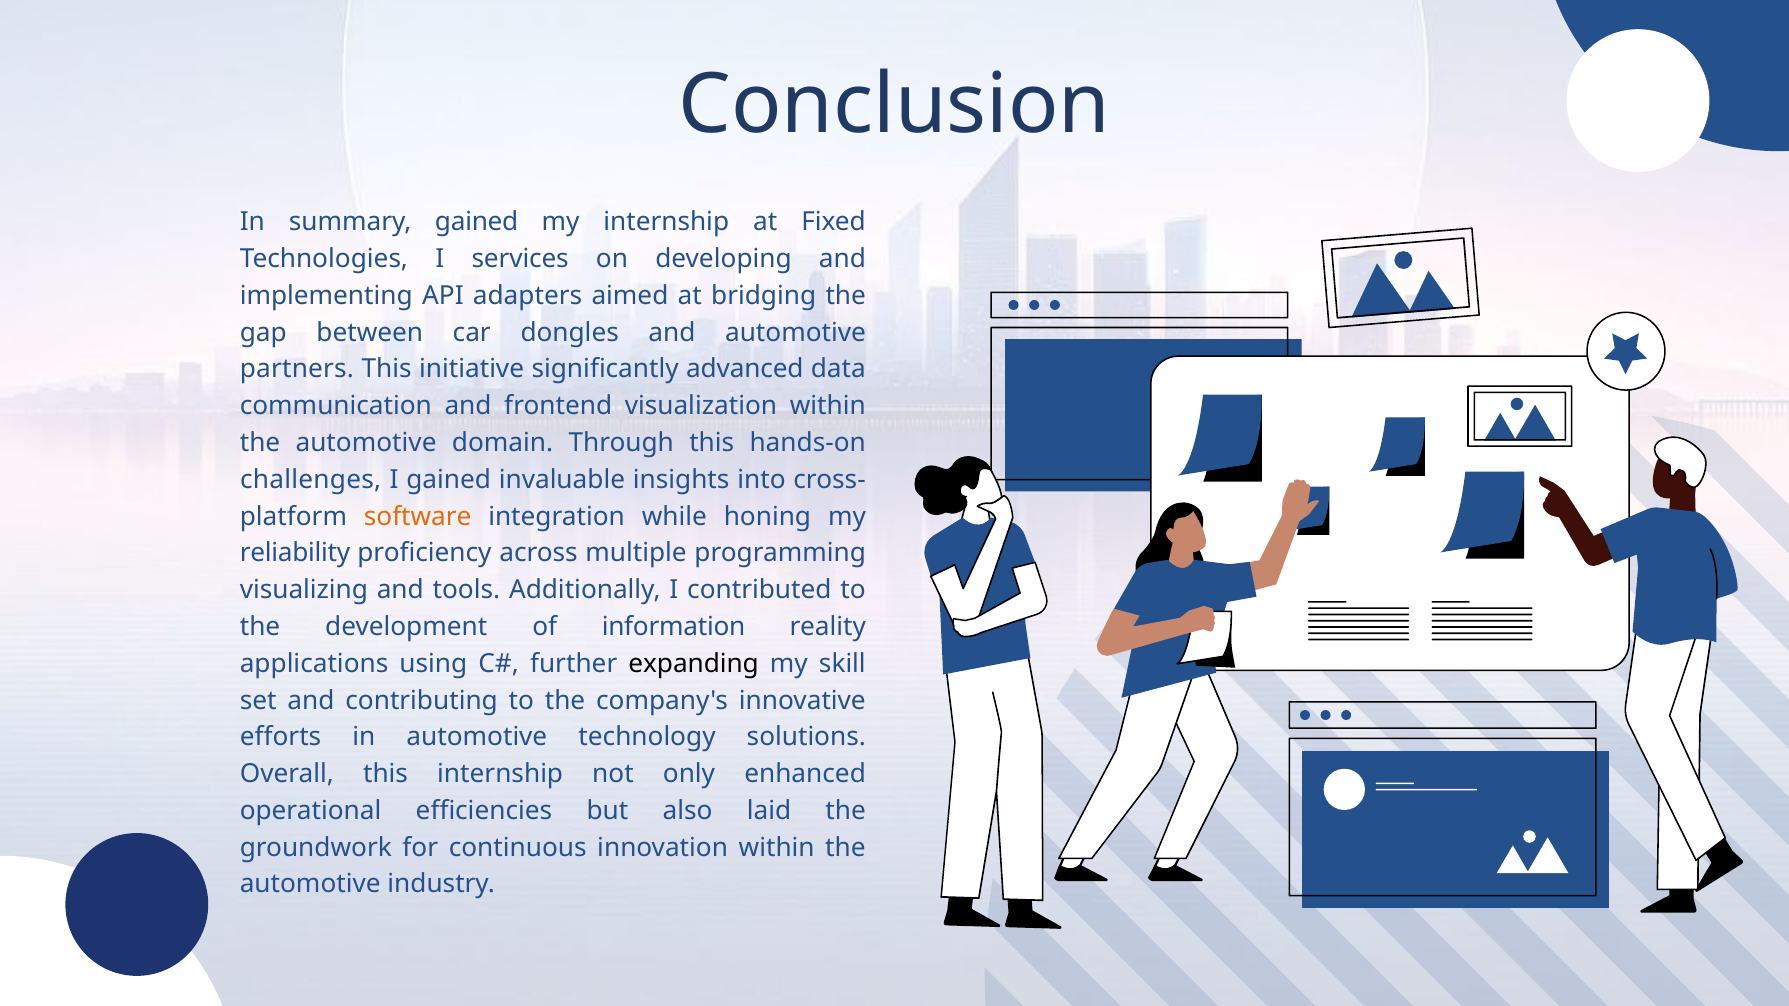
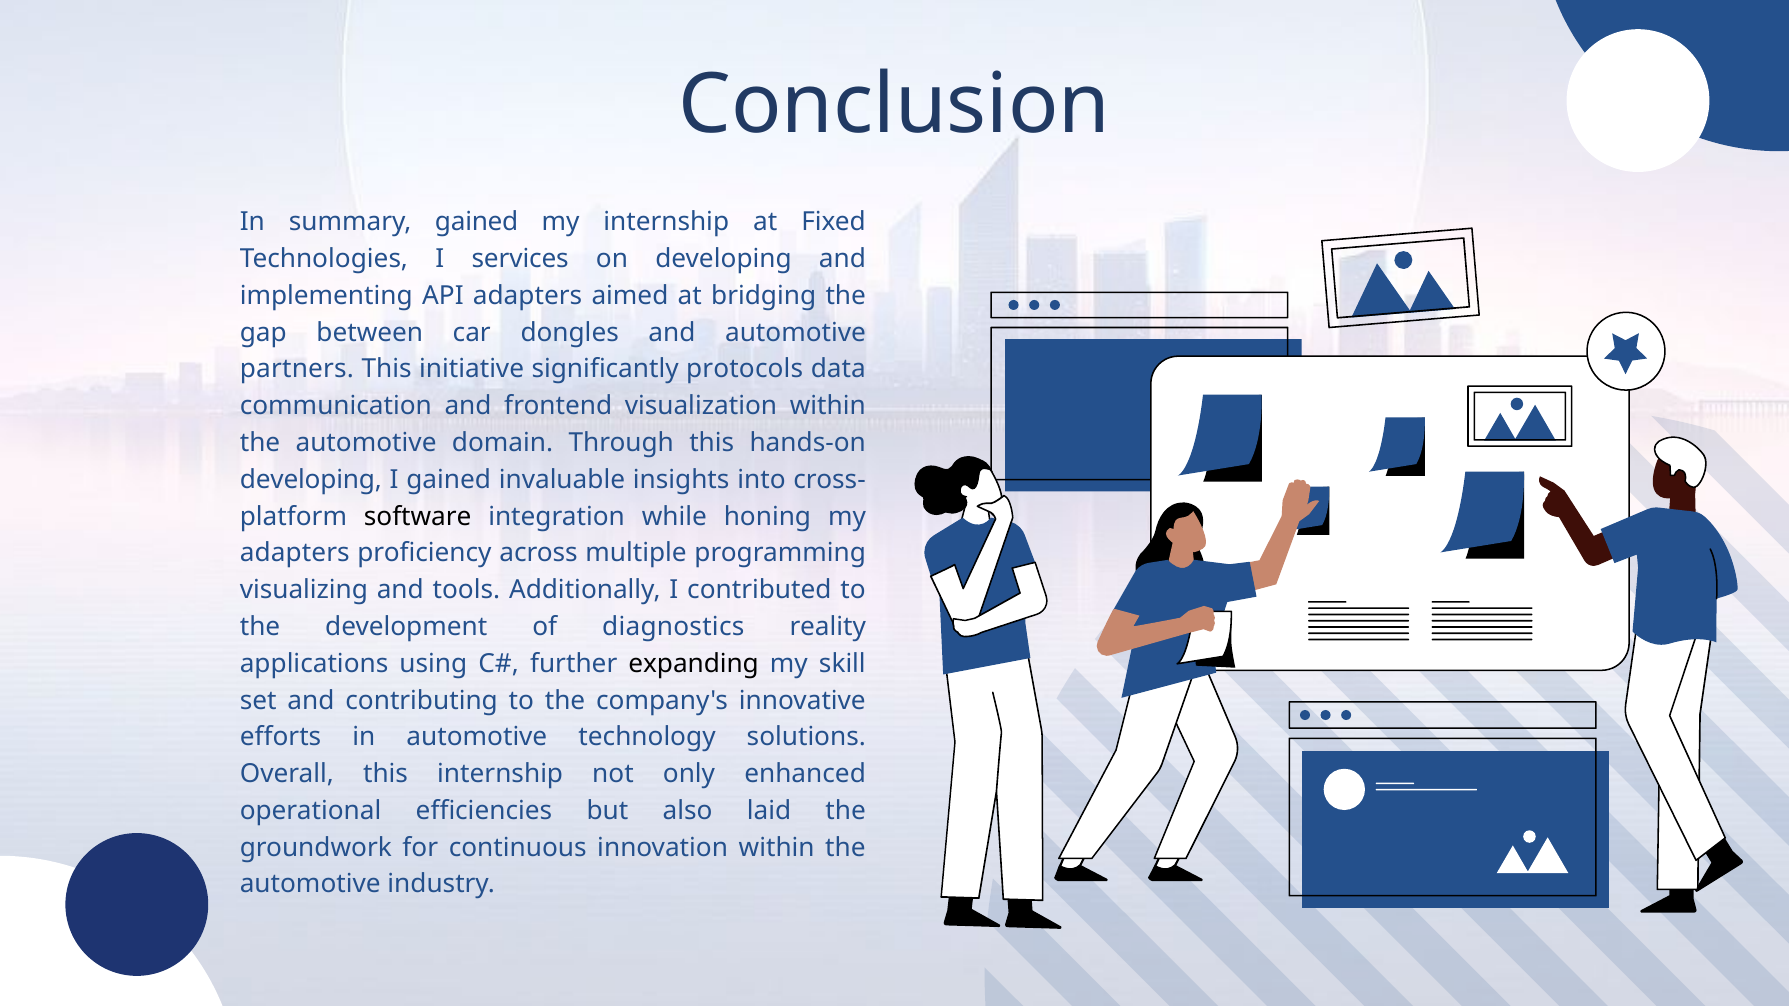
advanced: advanced -> protocols (745, 369)
challenges: challenges -> developing (311, 480)
software colour: orange -> black (418, 517)
reliability: reliability -> adapters (295, 553)
information: information -> diagnostics (673, 627)
